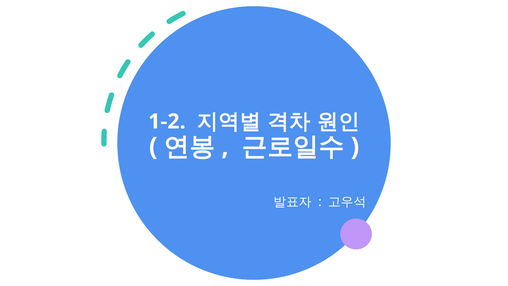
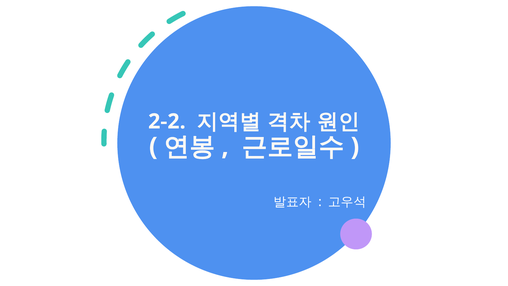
1-2: 1-2 -> 2-2 (167, 121)
